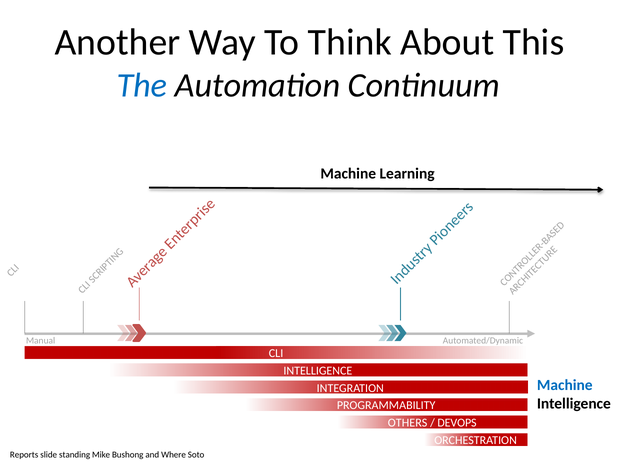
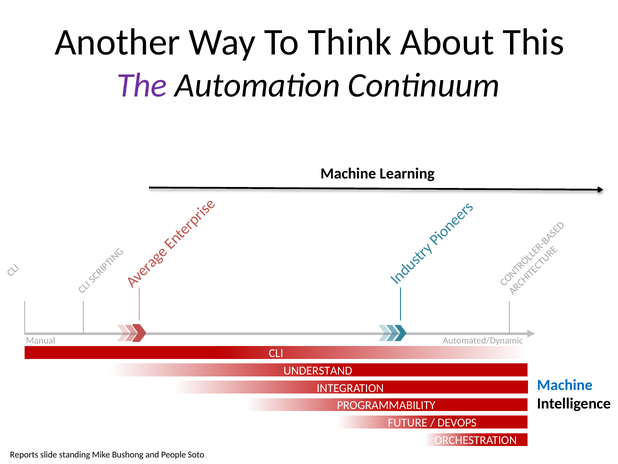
The colour: blue -> purple (142, 85)
INTELLIGENCE: INTELLIGENCE -> UNDERSTAND (318, 370)
OTHERS: OTHERS -> FUTURE (408, 422)
Where: Where -> People (174, 454)
